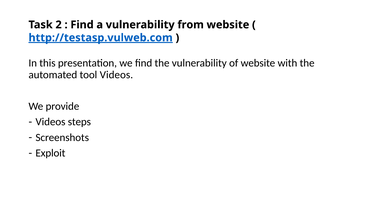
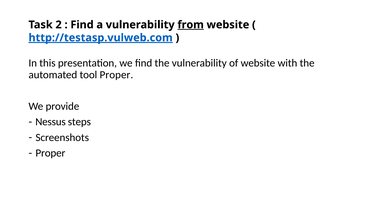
from underline: none -> present (191, 25)
tool Videos: Videos -> Proper (116, 75)
Videos: Videos -> Nessus (51, 122)
Exploit: Exploit -> Proper (50, 153)
